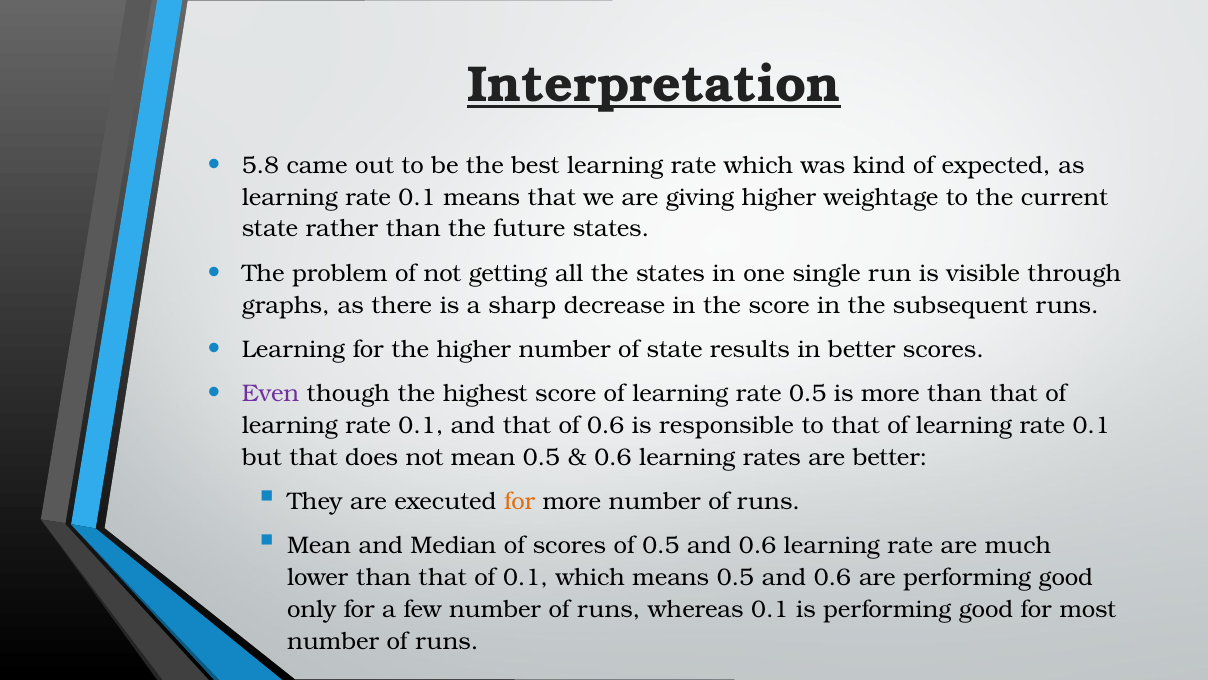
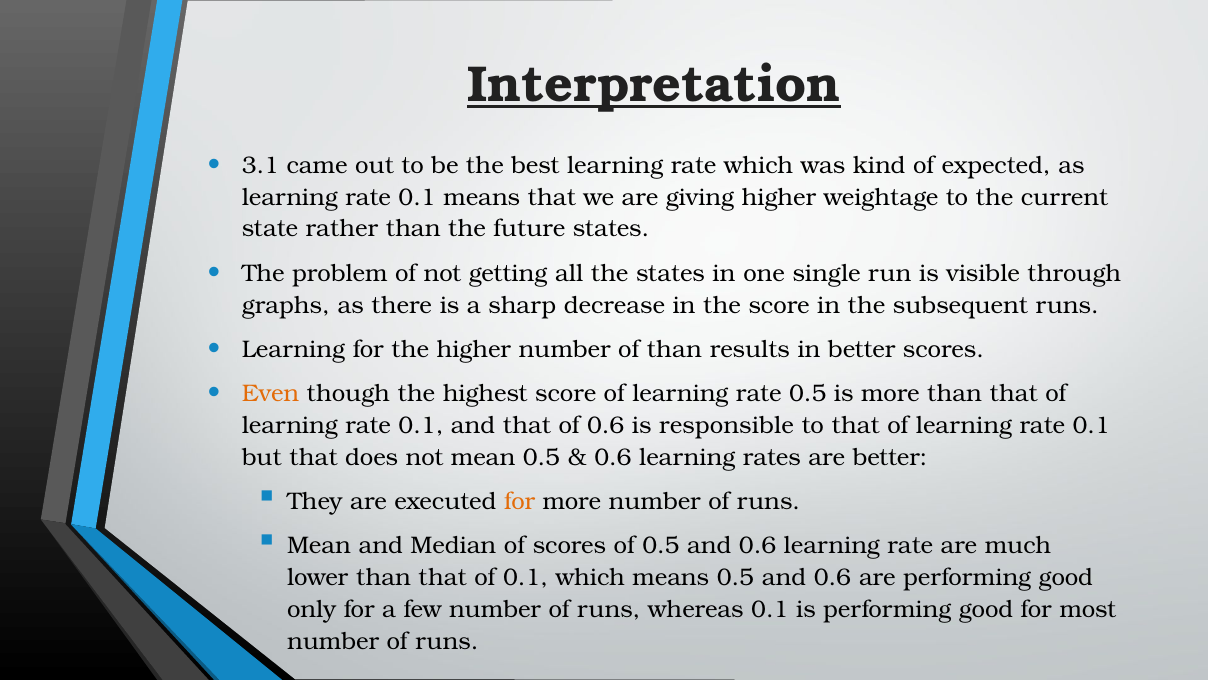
5.8: 5.8 -> 3.1 (260, 165)
of state: state -> than (674, 349)
Even colour: purple -> orange (270, 393)
